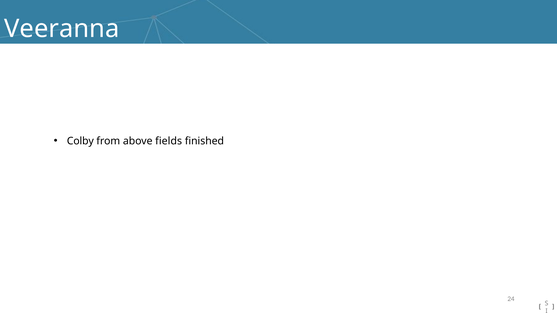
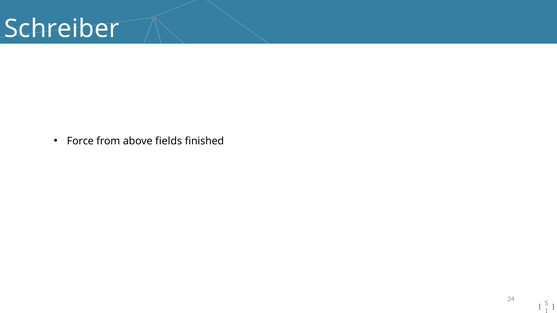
Veeranna: Veeranna -> Schreiber (62, 29)
Colby: Colby -> Force (80, 141)
